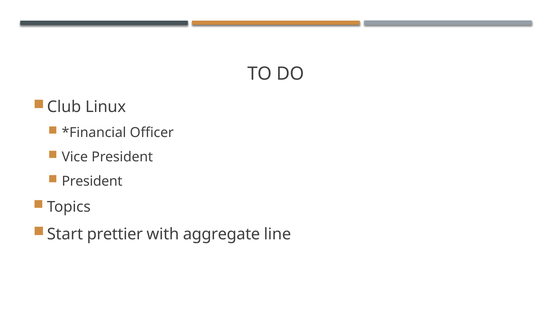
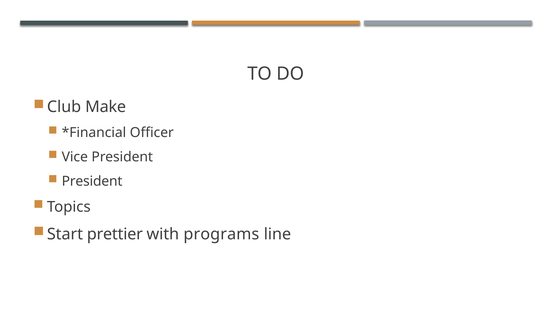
Linux: Linux -> Make (106, 107)
aggregate: aggregate -> programs (221, 235)
